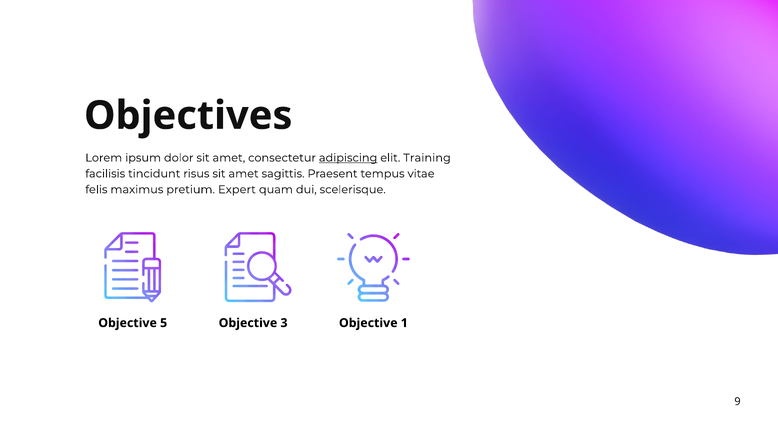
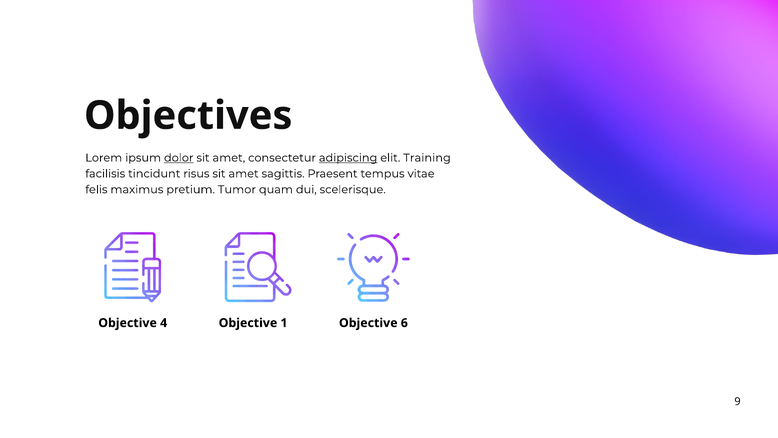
dolor underline: none -> present (179, 158)
Expert: Expert -> Tumor (237, 189)
5: 5 -> 4 (164, 323)
3: 3 -> 1 (284, 323)
1: 1 -> 6 (404, 323)
